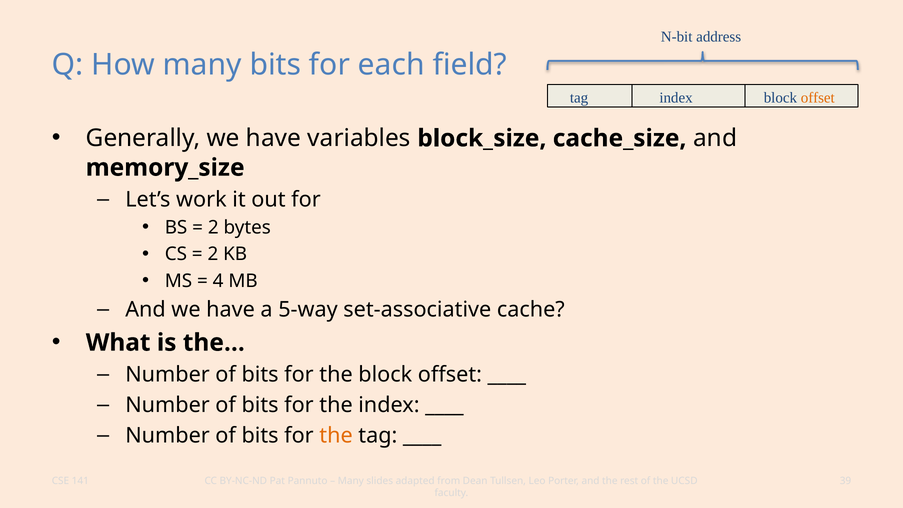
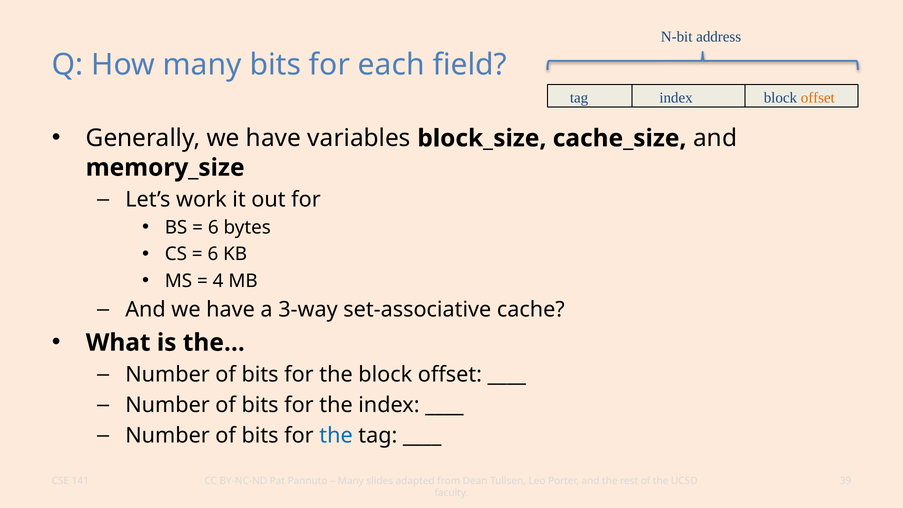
2: 2 -> 6 (213, 228)
2: 2 -> 6 (213, 254)
5-way: 5-way -> 3-way (308, 310)
the colour: orange -> blue (336, 435)
